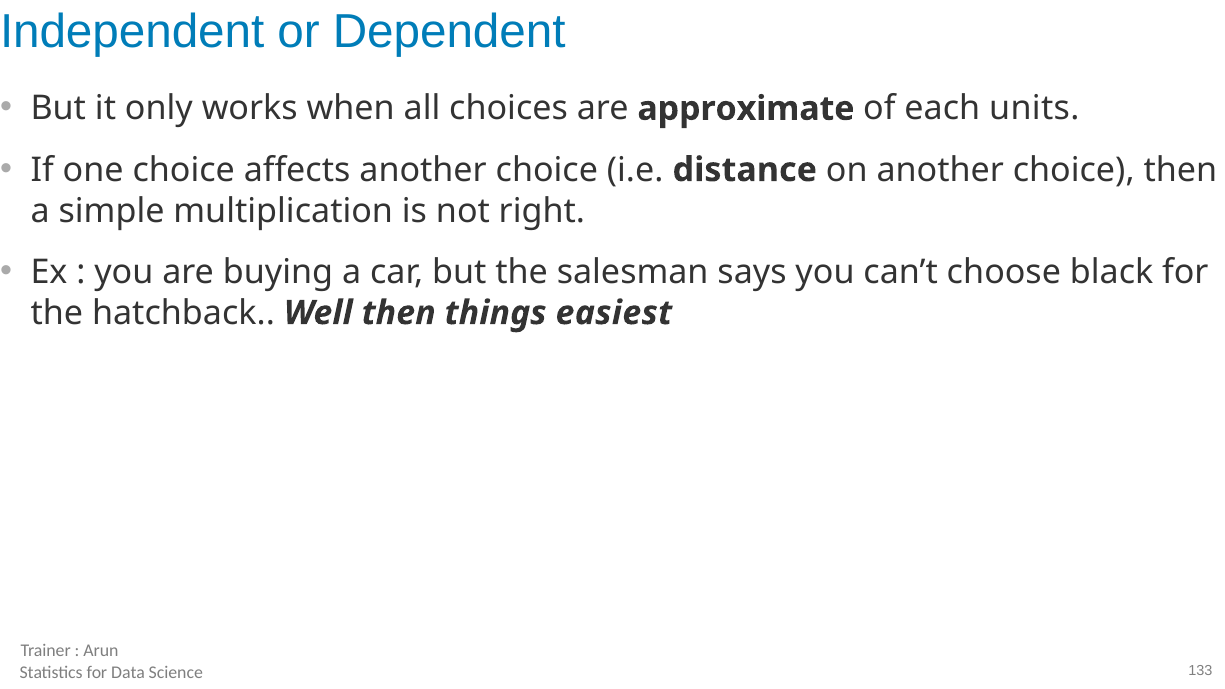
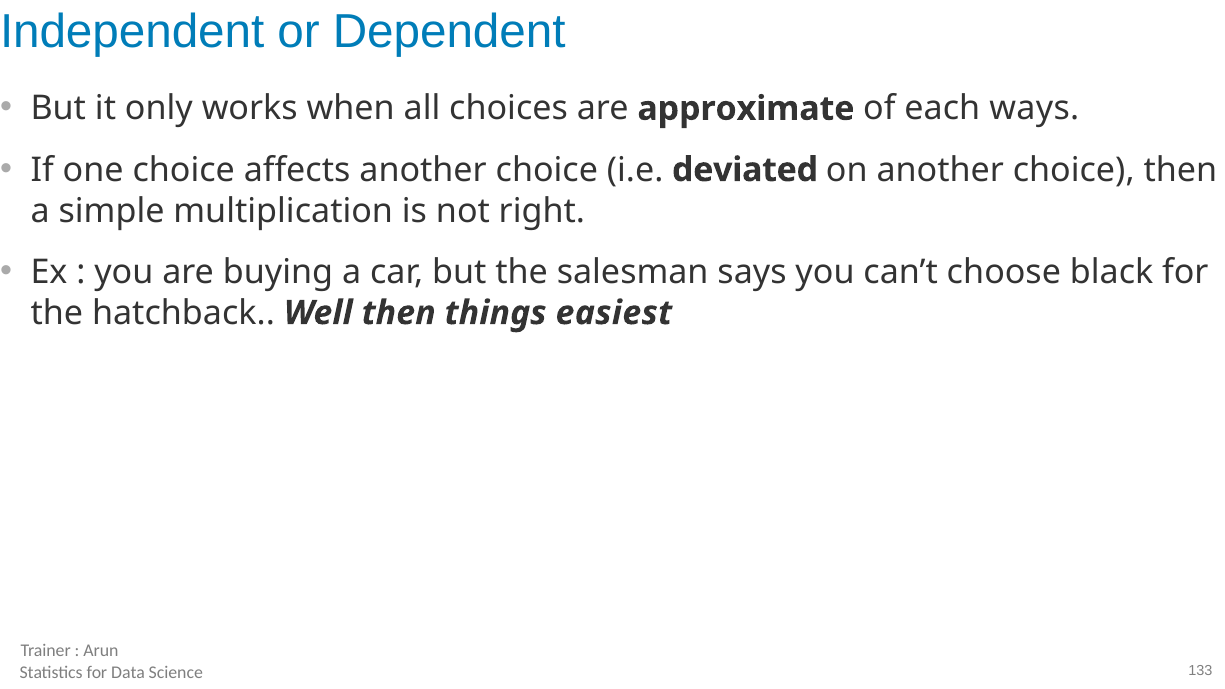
units: units -> ways (1034, 109)
distance: distance -> deviated (745, 170)
